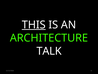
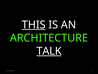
TALK underline: none -> present (49, 51)
